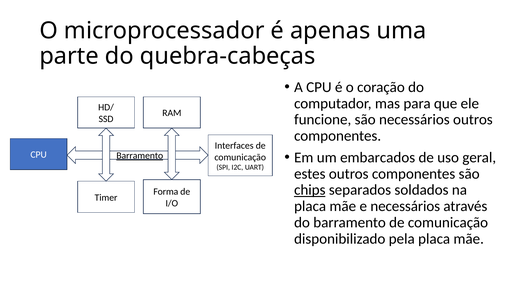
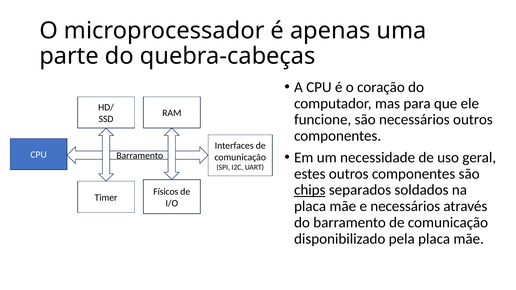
embarcados: embarcados -> necessidade (378, 158)
Barramento underline: present -> none (140, 156)
Forma: Forma -> Físicos (166, 192)
